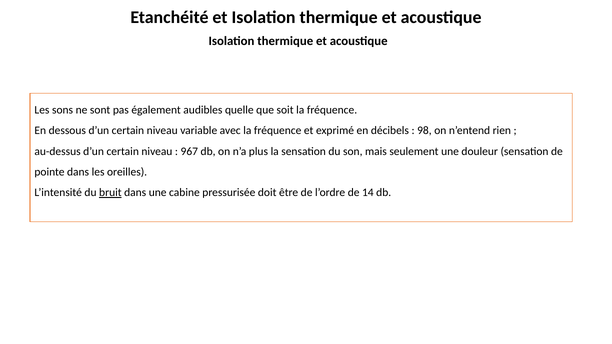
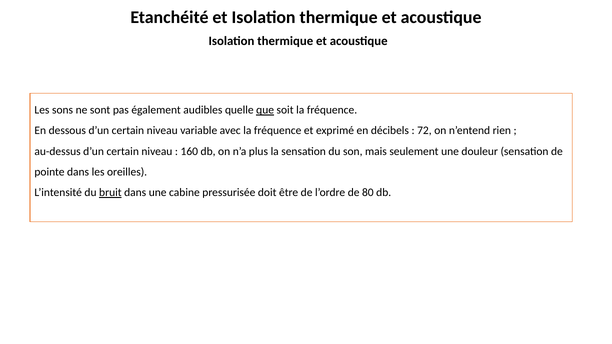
que underline: none -> present (265, 110)
98: 98 -> 72 (424, 131)
967: 967 -> 160 (189, 151)
14: 14 -> 80 (368, 193)
